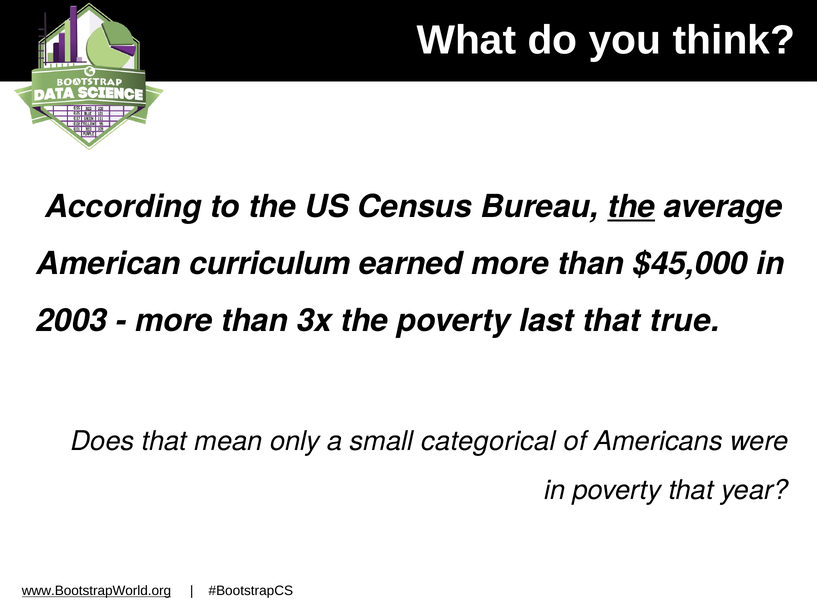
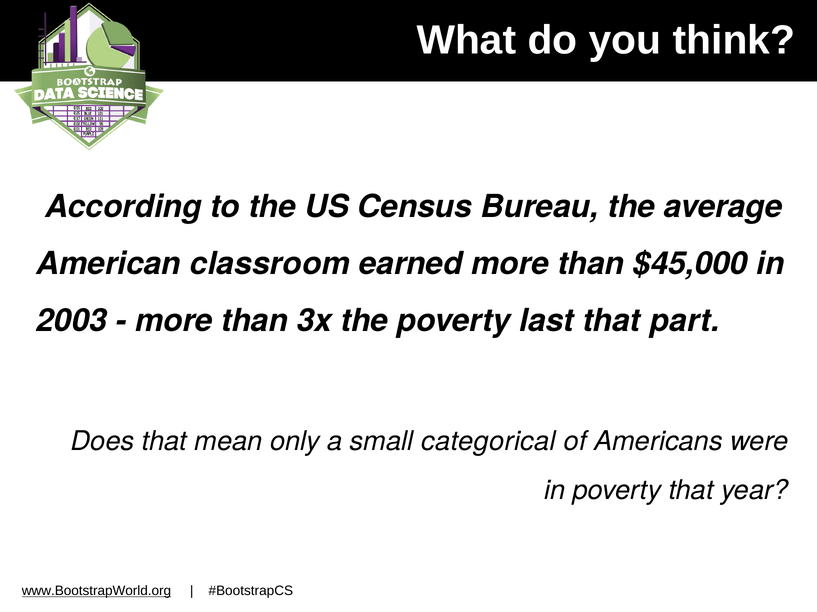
the underline: present -> none (631, 207)
curriculum: curriculum -> classroom (270, 264)
true: true -> part (685, 321)
